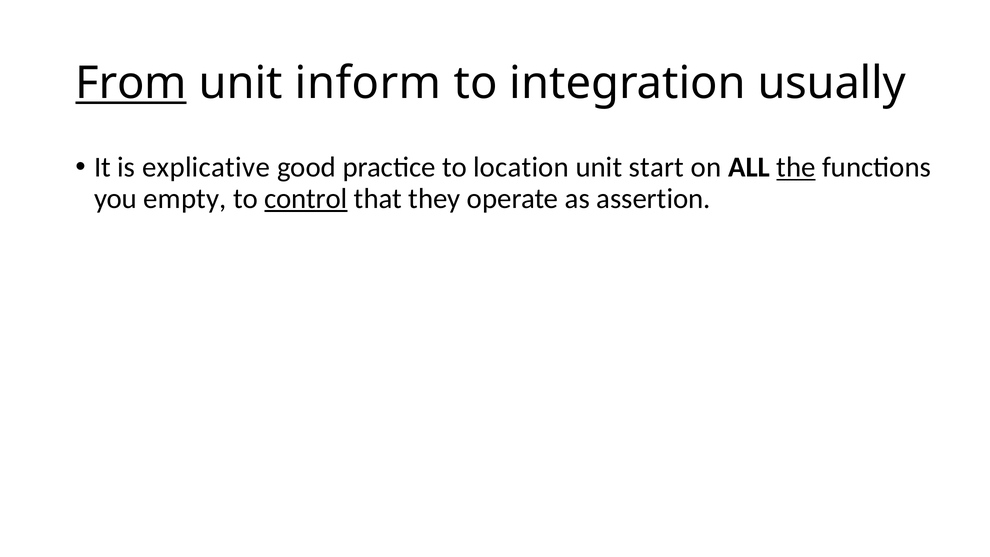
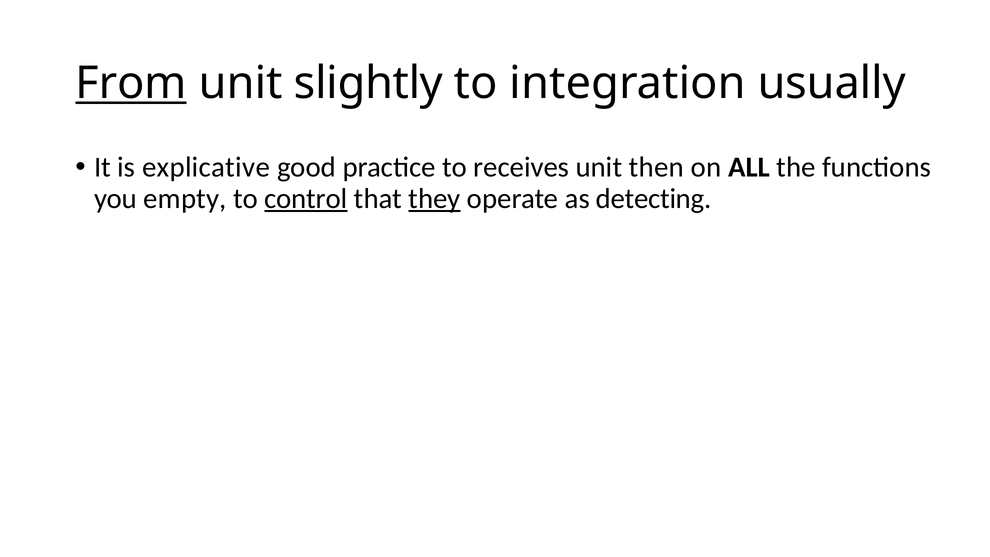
inform: inform -> slightly (368, 83)
location: location -> receives (521, 167)
start: start -> then (656, 167)
the underline: present -> none (796, 167)
they underline: none -> present (434, 199)
assertion: assertion -> detecting (654, 199)
